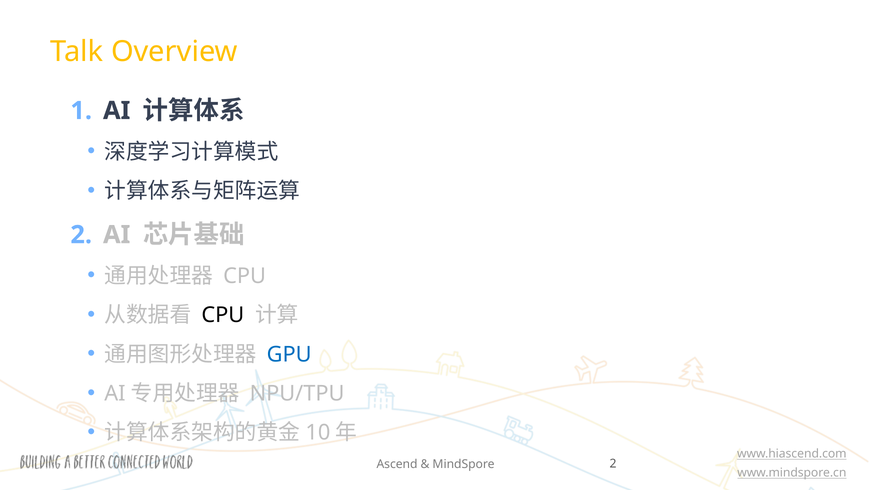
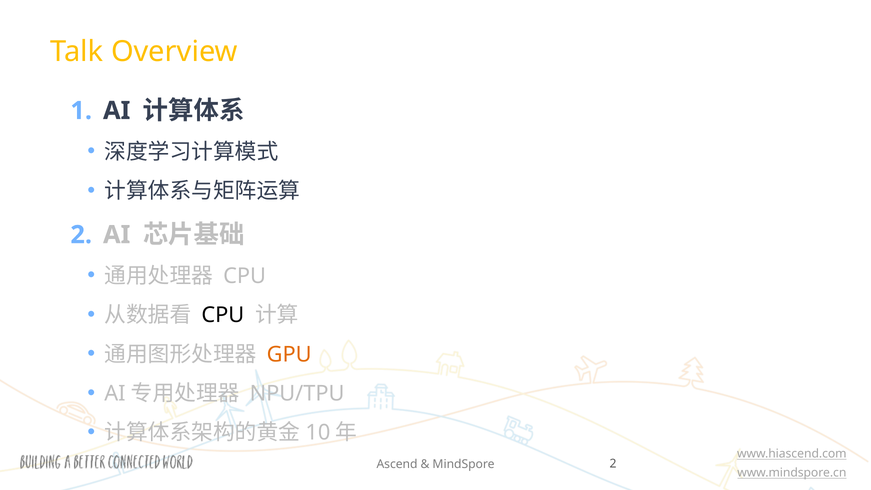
GPU colour: blue -> orange (289, 354)
